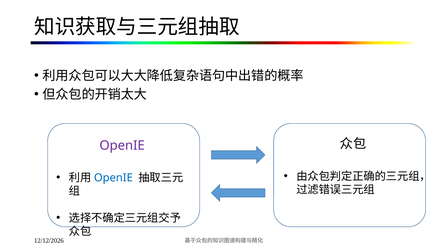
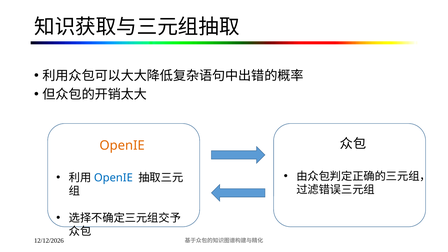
OpenIE colour: purple -> orange (122, 145)
